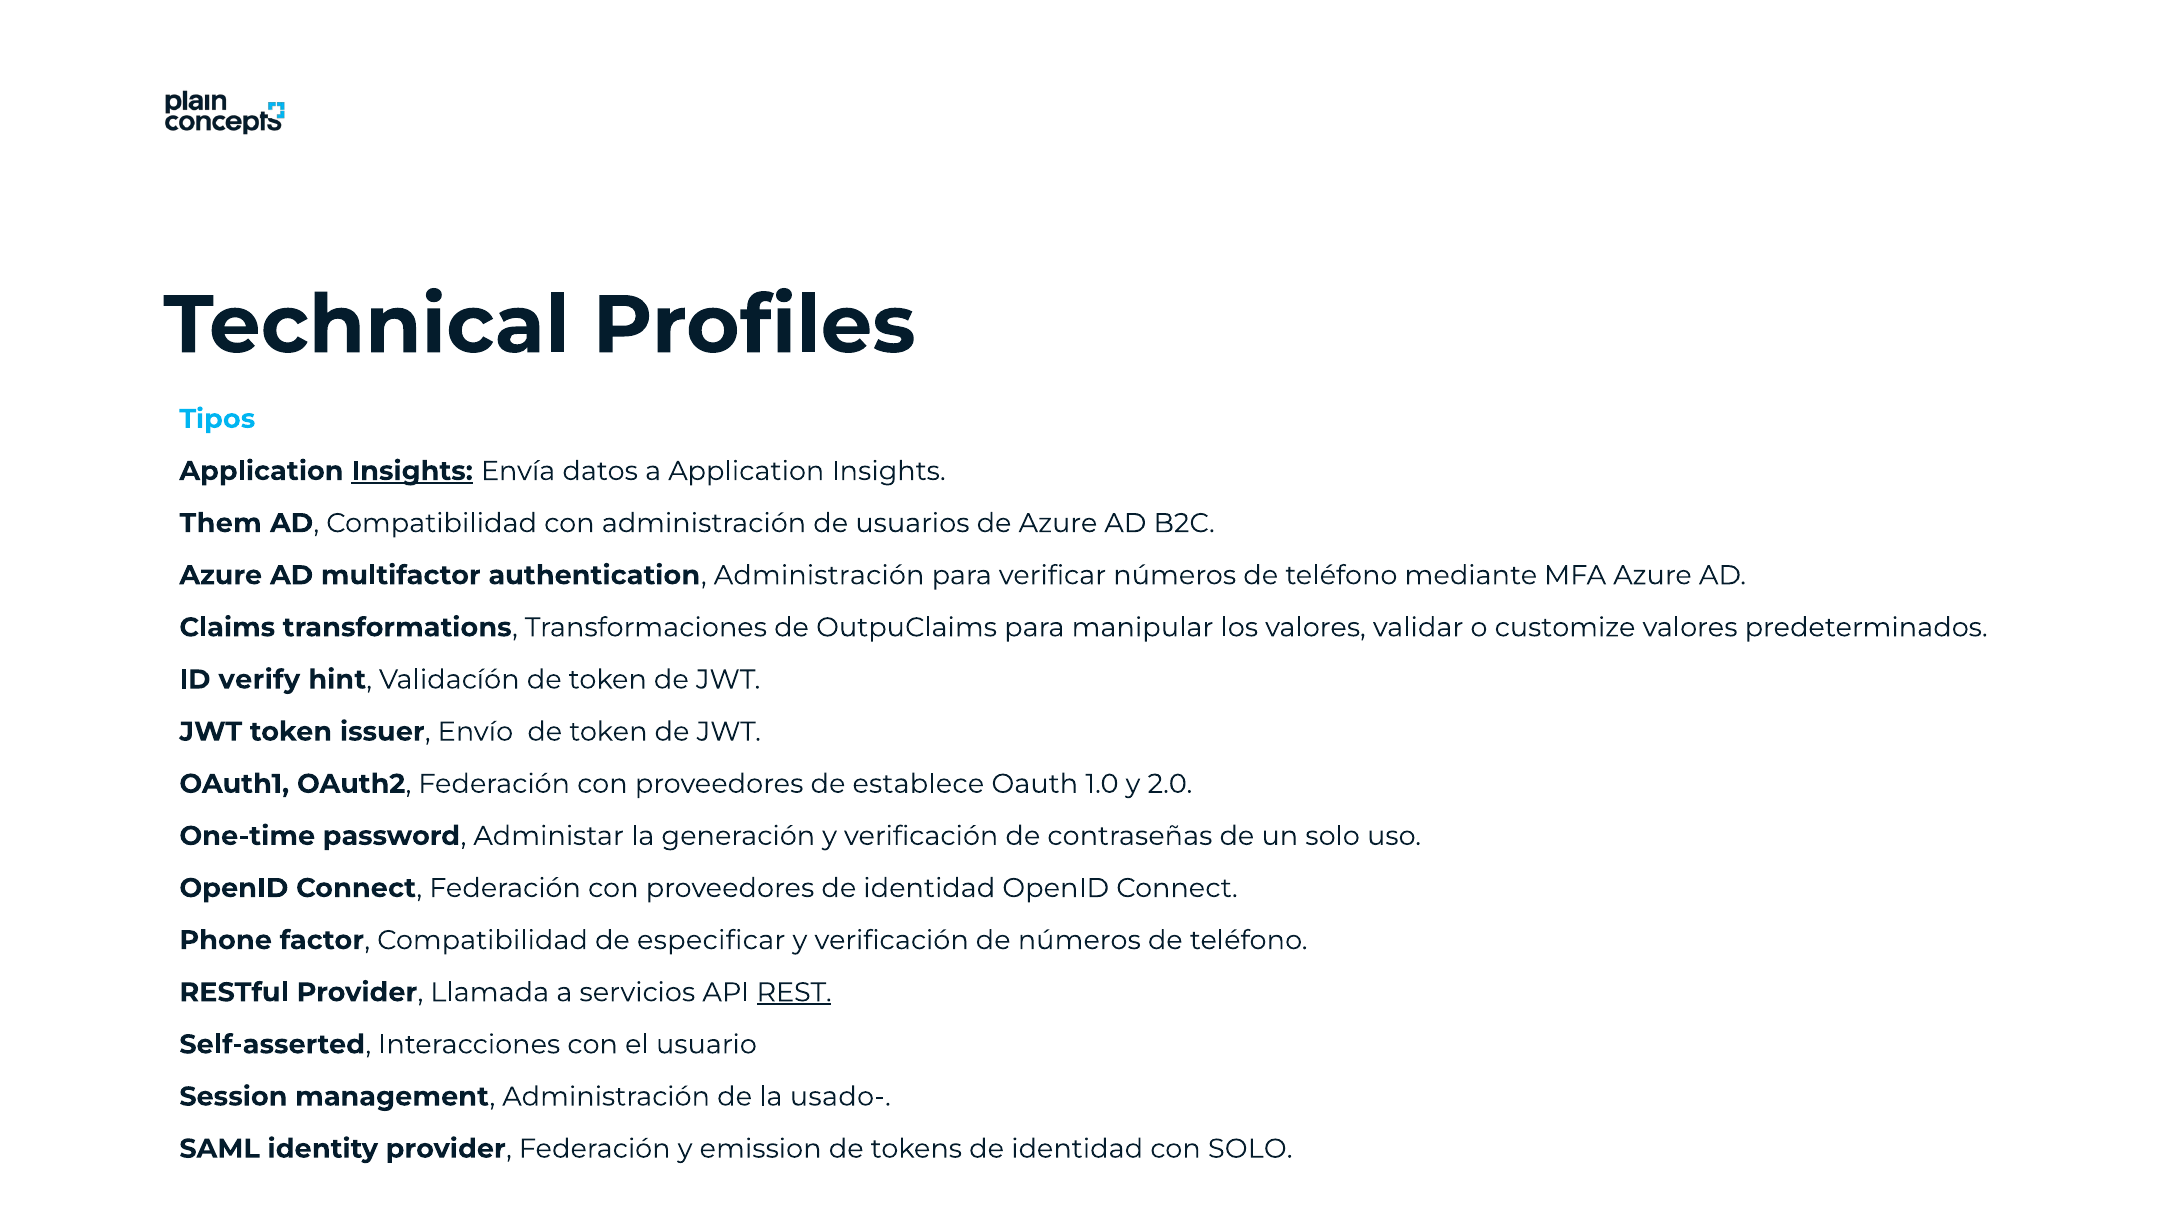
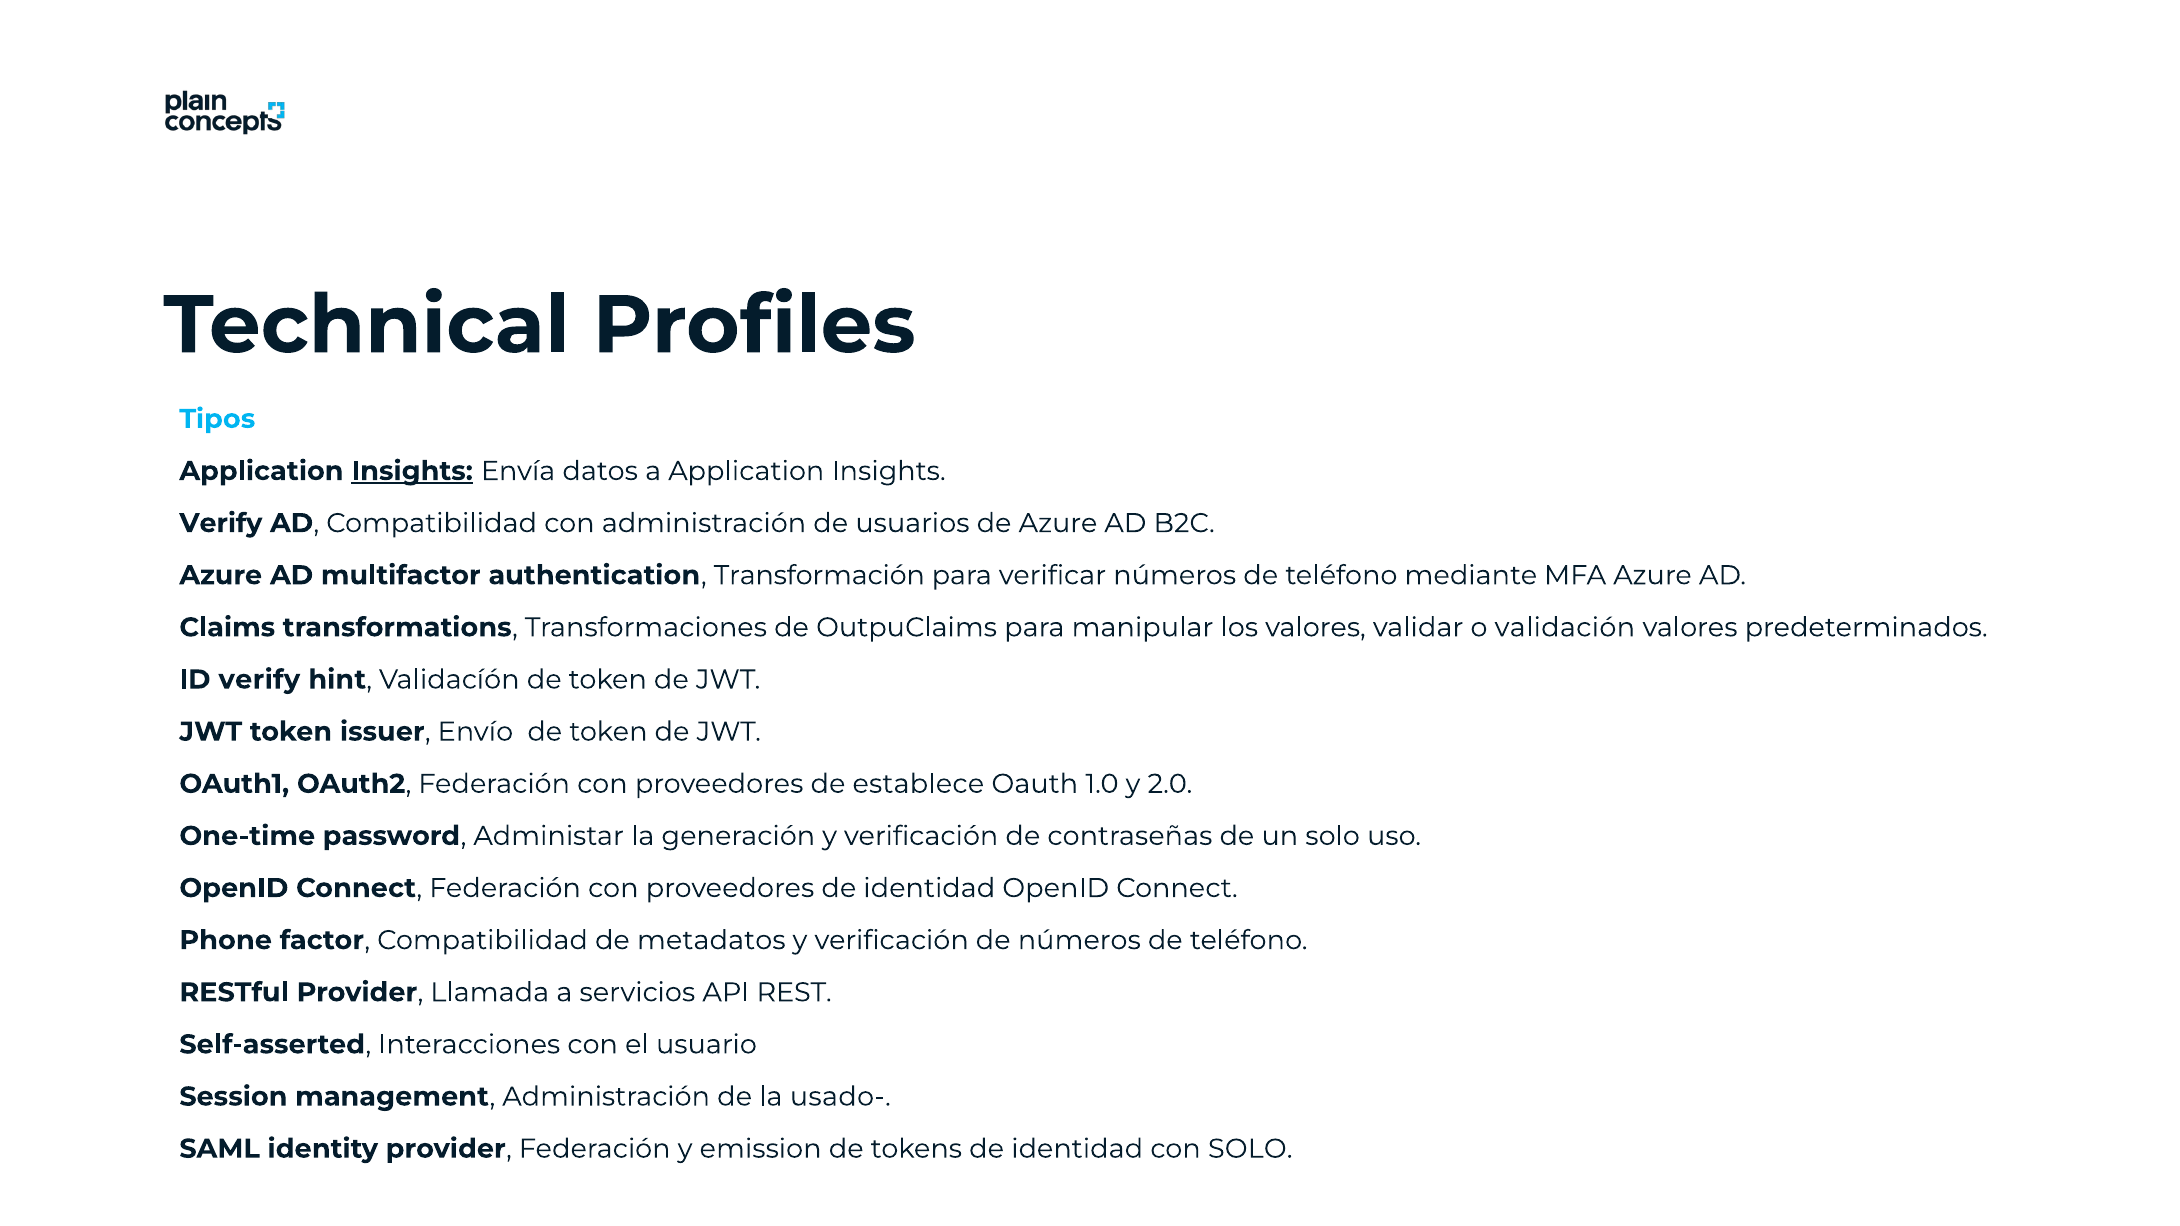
Them: Them -> Verify (221, 523)
authentication Administración: Administración -> Transformación (819, 575)
customize: customize -> validación (1565, 628)
especificar: especificar -> metadatos (711, 940)
REST underline: present -> none (794, 993)
